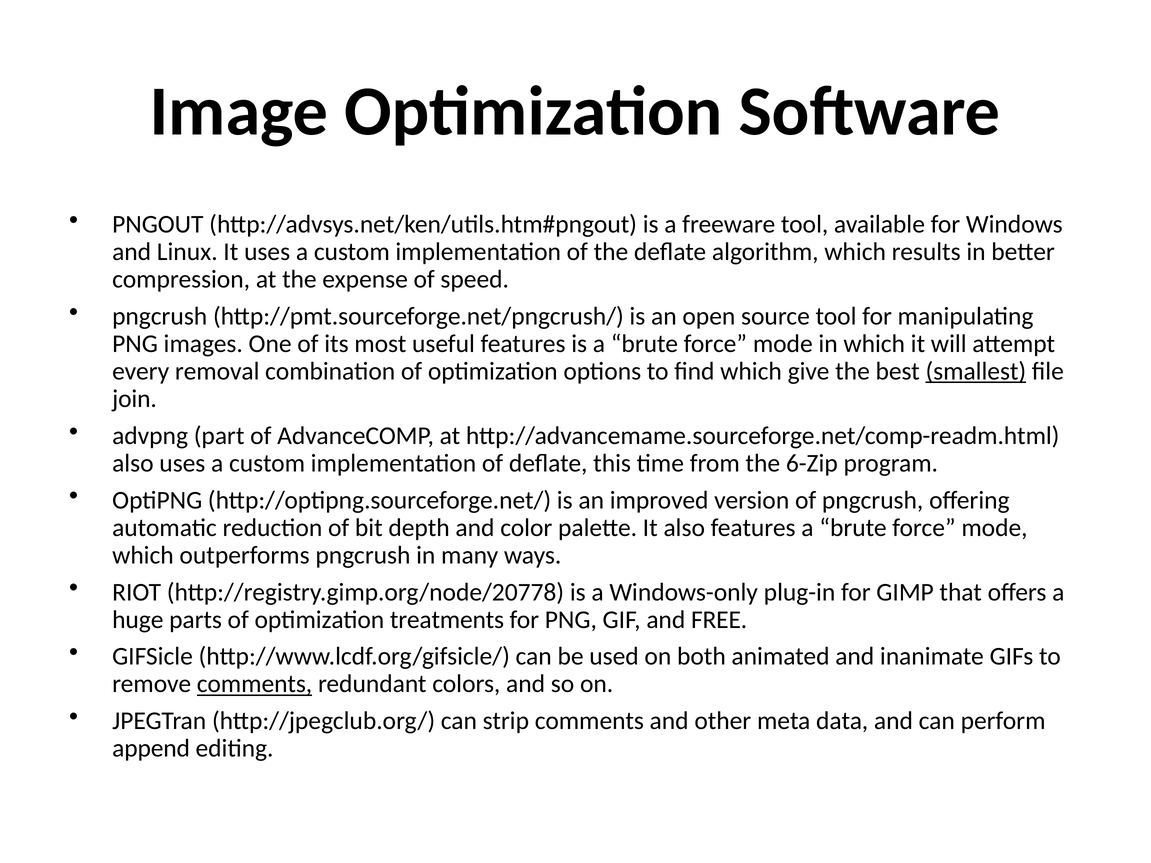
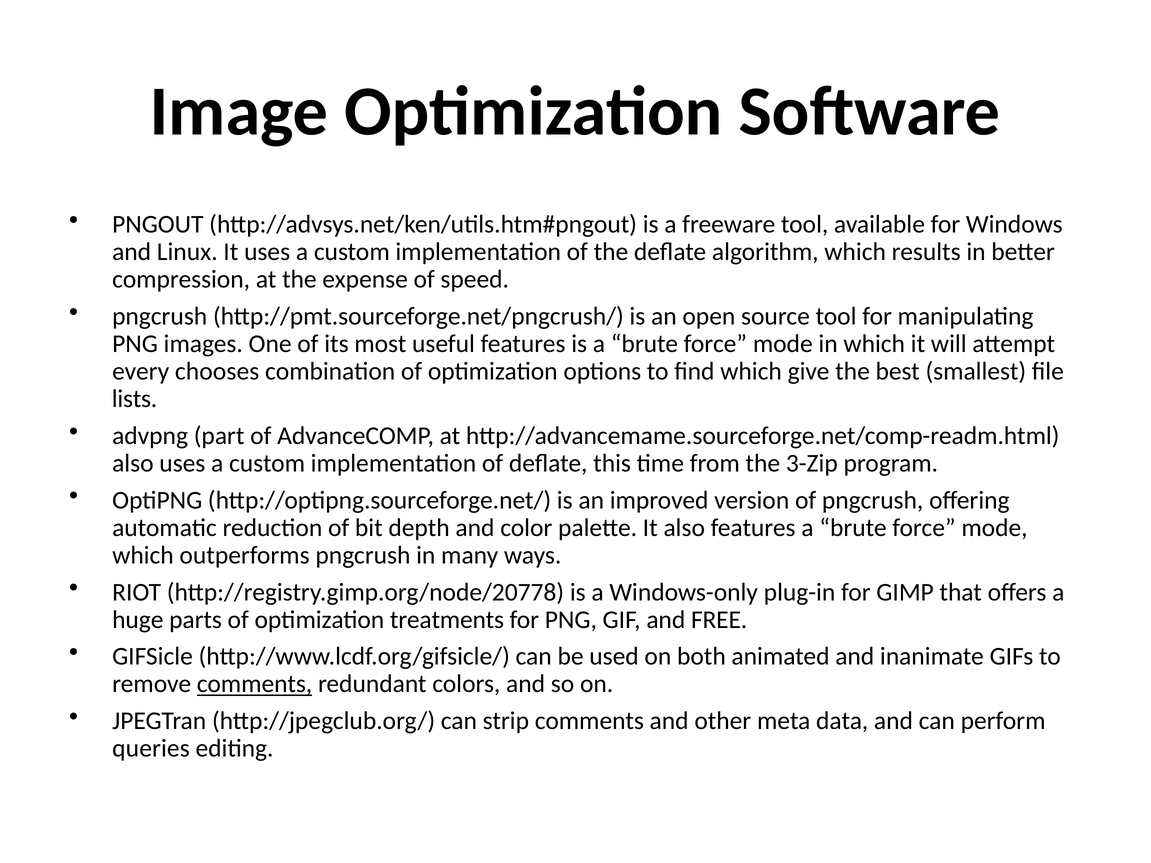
removal: removal -> chooses (217, 371)
smallest underline: present -> none (976, 371)
join: join -> lists (135, 399)
6-Zip: 6-Zip -> 3-Zip (812, 463)
append: append -> queries (151, 749)
